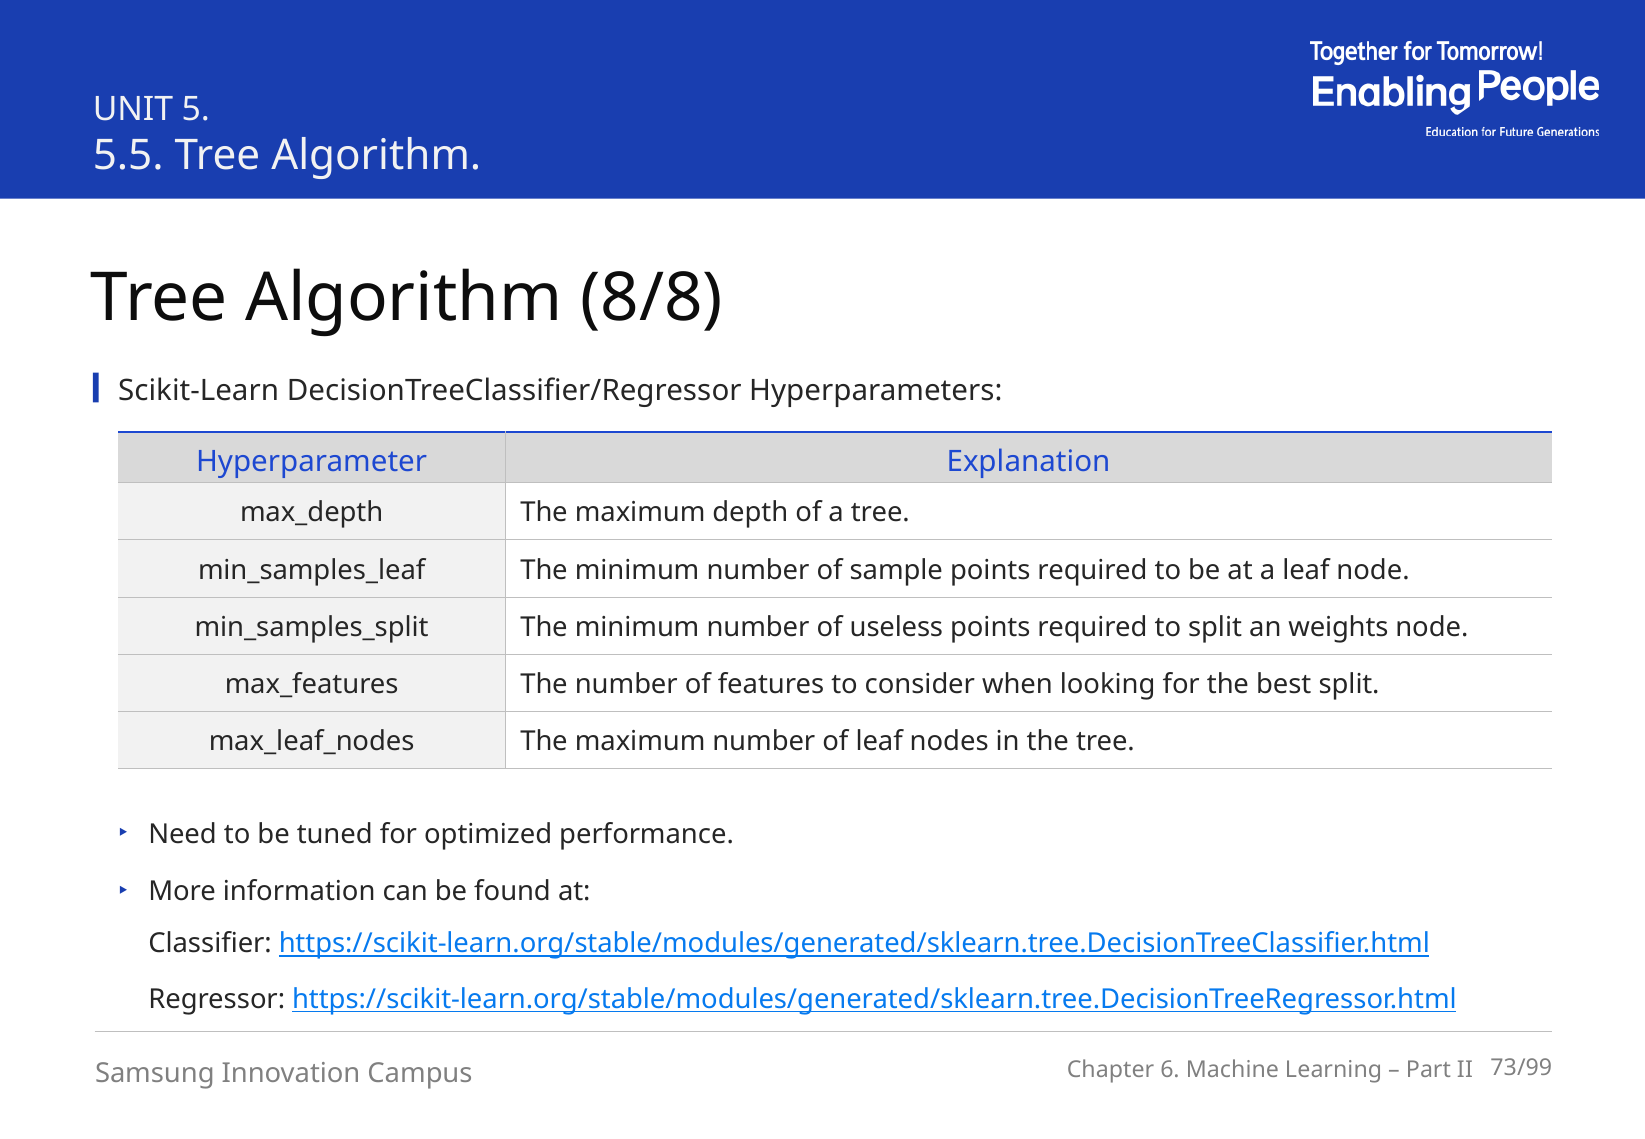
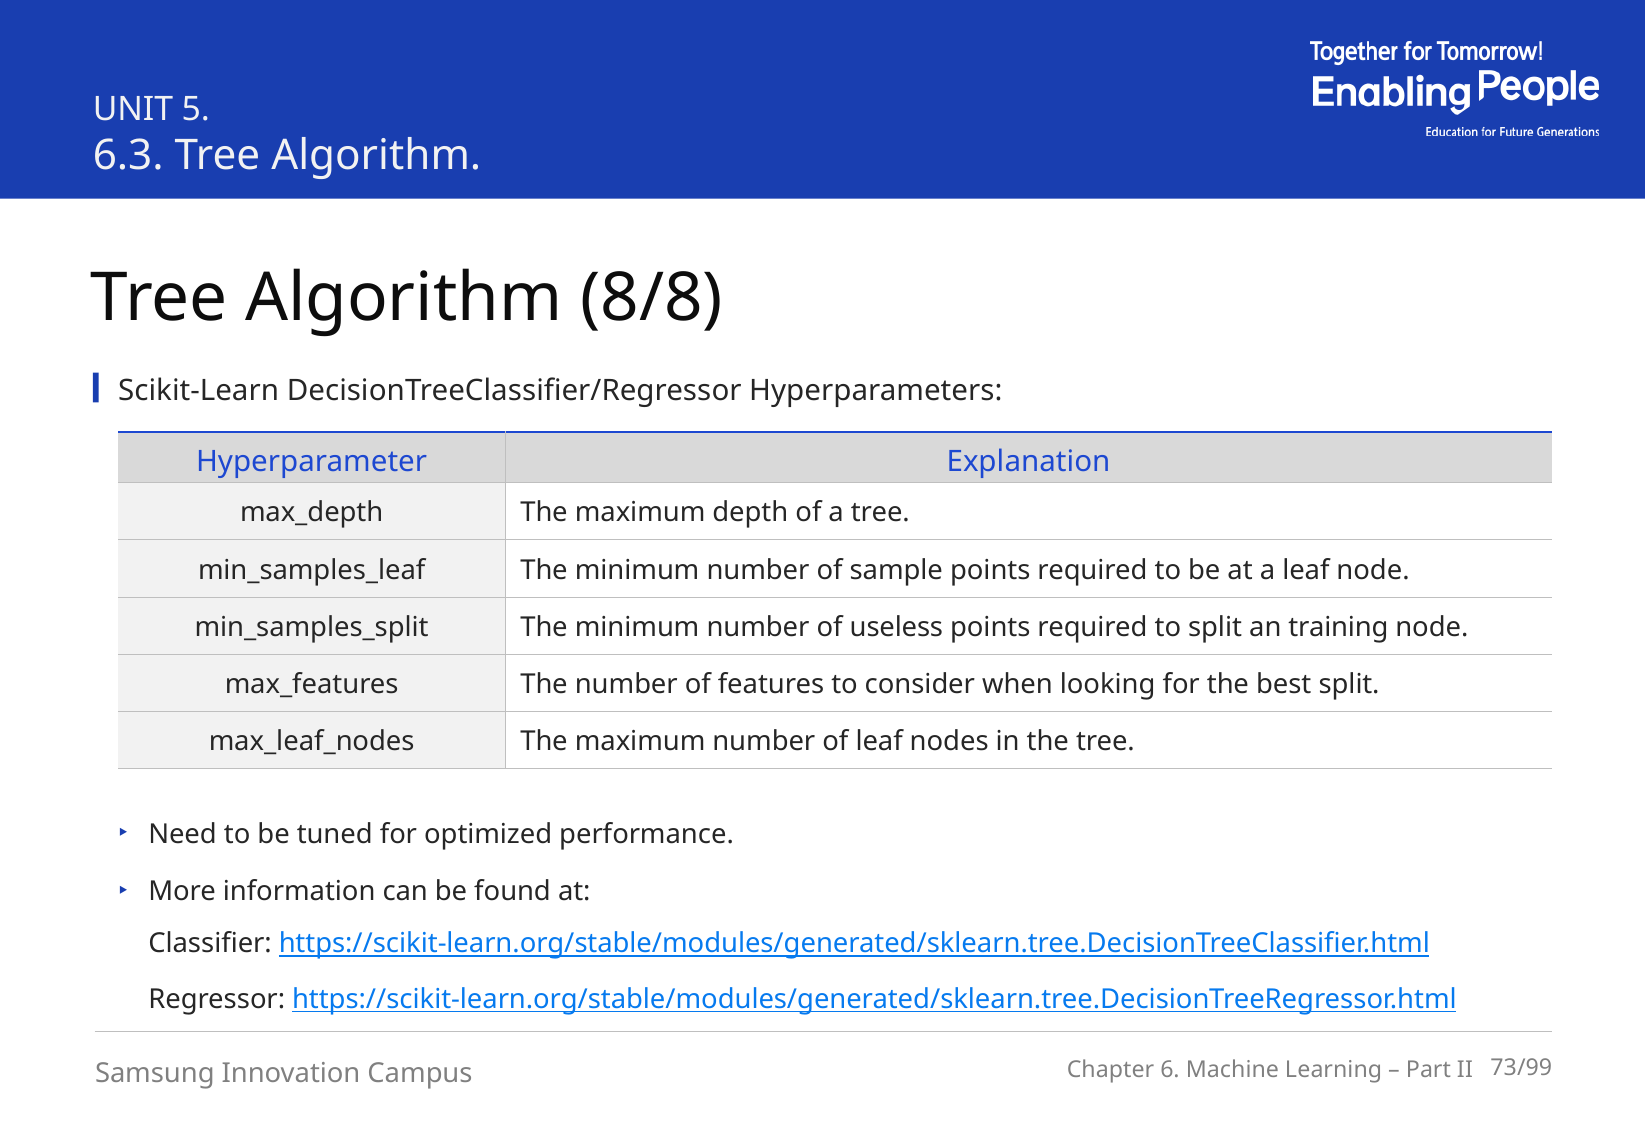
5.5: 5.5 -> 6.3 (128, 156)
weights: weights -> training (1338, 627)
